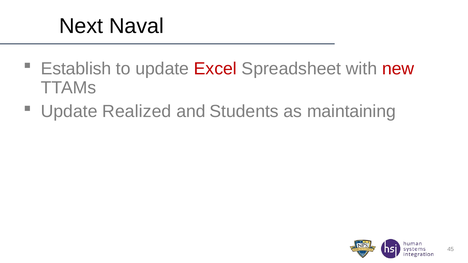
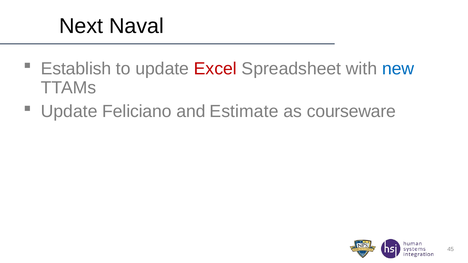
new colour: red -> blue (398, 69)
Realized: Realized -> Feliciano (137, 112)
Students: Students -> Estimate (244, 112)
maintaining: maintaining -> courseware (351, 112)
